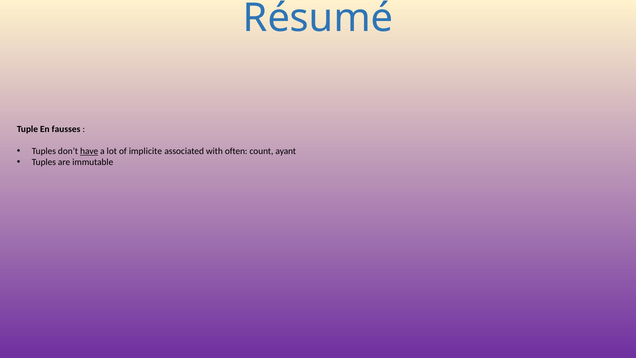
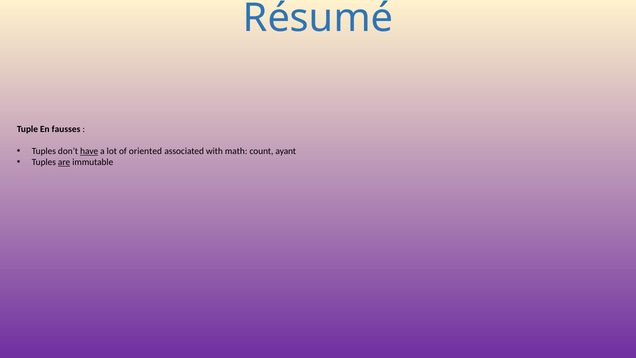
implicite: implicite -> oriented (145, 151)
often: often -> math (236, 151)
are underline: none -> present (64, 162)
